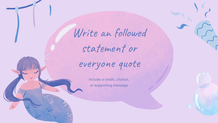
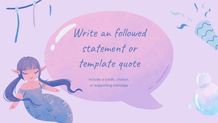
everyone: everyone -> template (96, 63)
